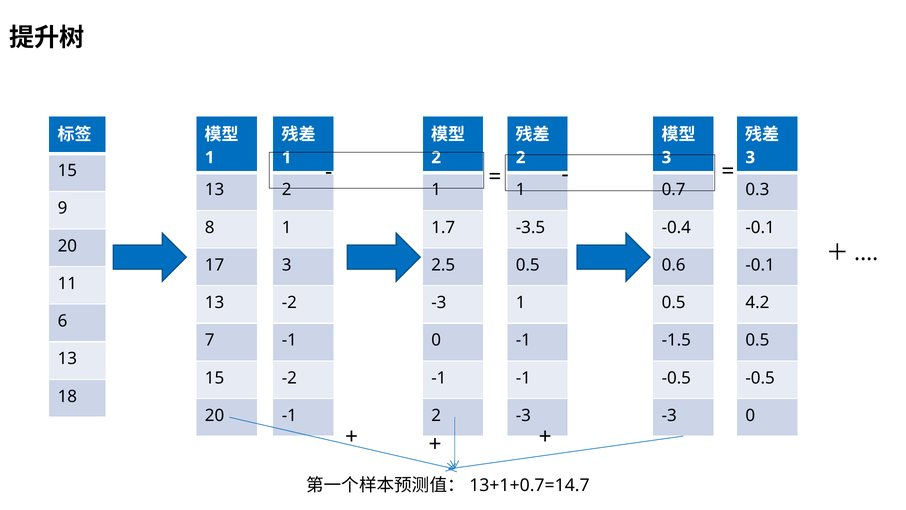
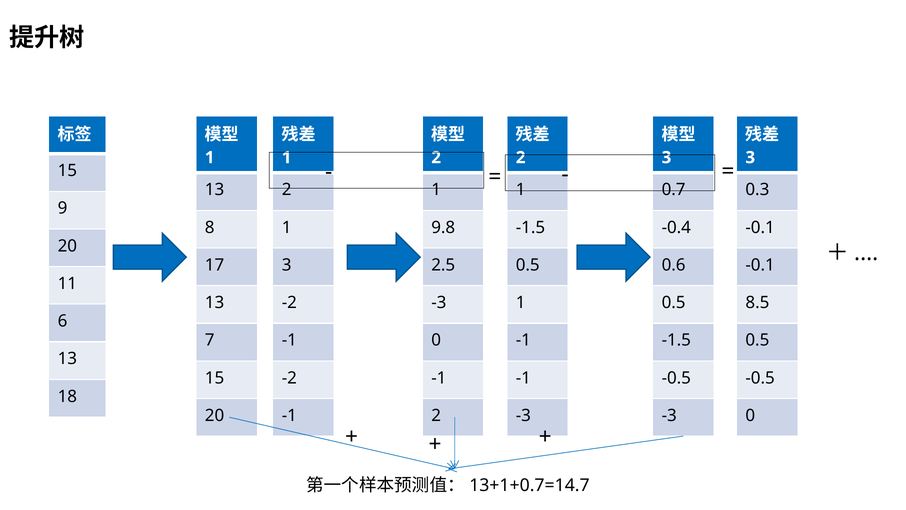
1.7: 1.7 -> 9.8 (443, 227)
-3.5: -3.5 -> -1.5 (530, 227)
4.2: 4.2 -> 8.5 (757, 302)
